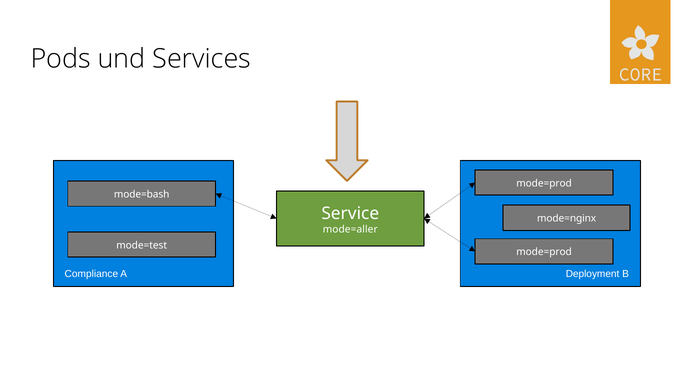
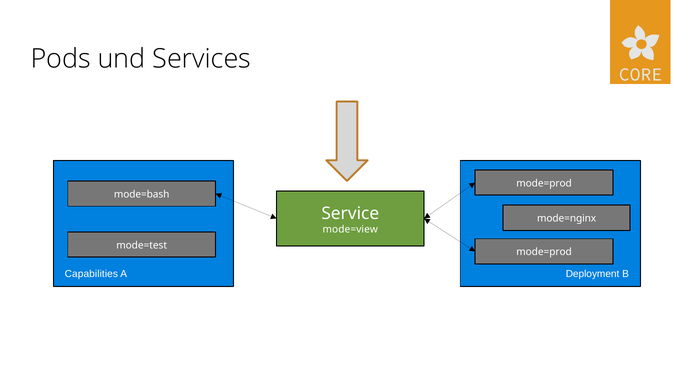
mode=aller: mode=aller -> mode=view (350, 230)
Compliance: Compliance -> Capabilities (91, 274)
